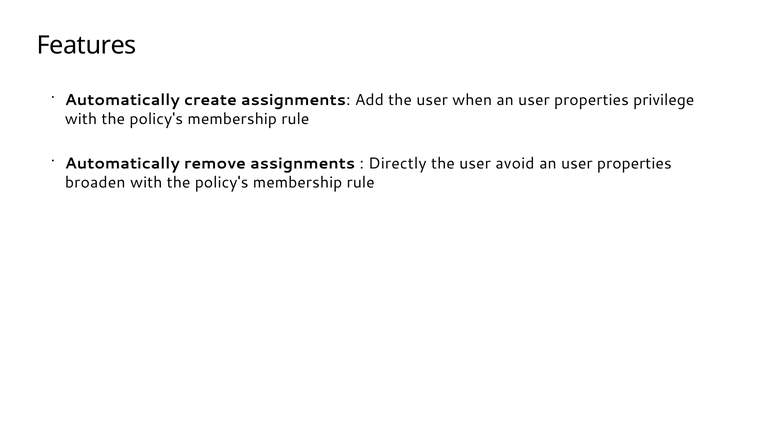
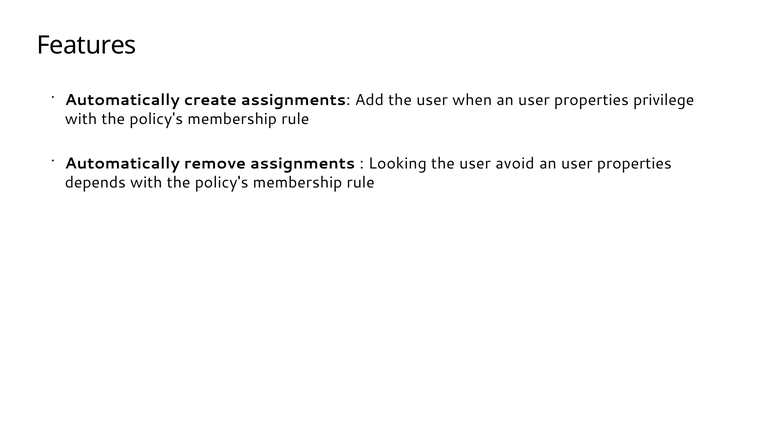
Directly: Directly -> Looking (397, 163)
broaden: broaden -> depends (95, 182)
